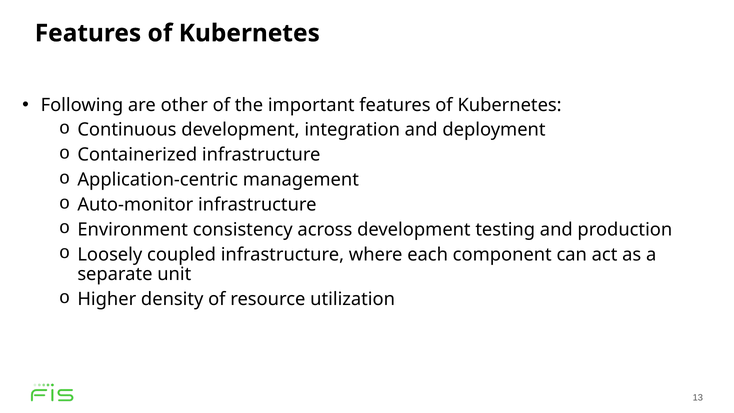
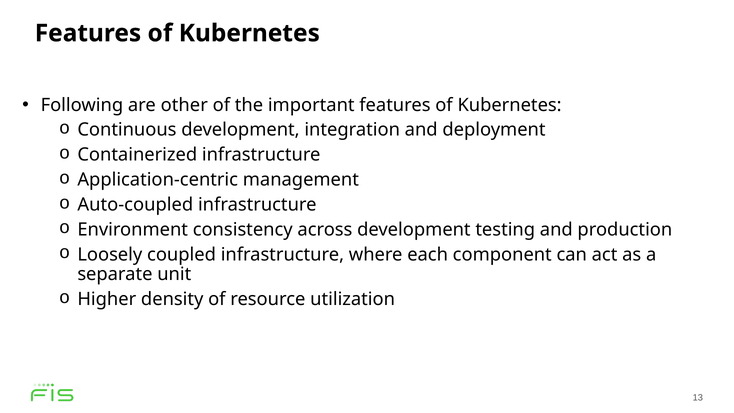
Auto-monitor: Auto-monitor -> Auto-coupled (135, 205)
